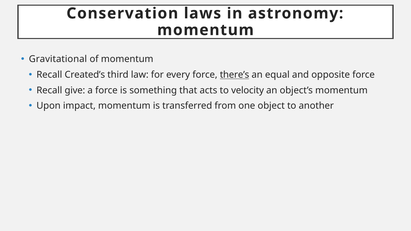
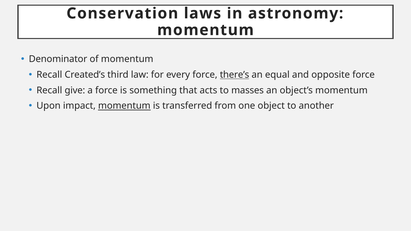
Gravitational: Gravitational -> Denominator (58, 59)
velocity: velocity -> masses (248, 90)
momentum underline: none -> present (124, 106)
